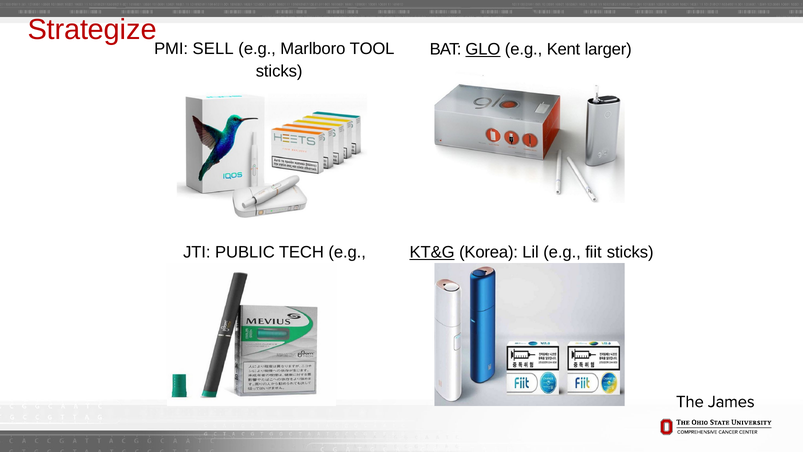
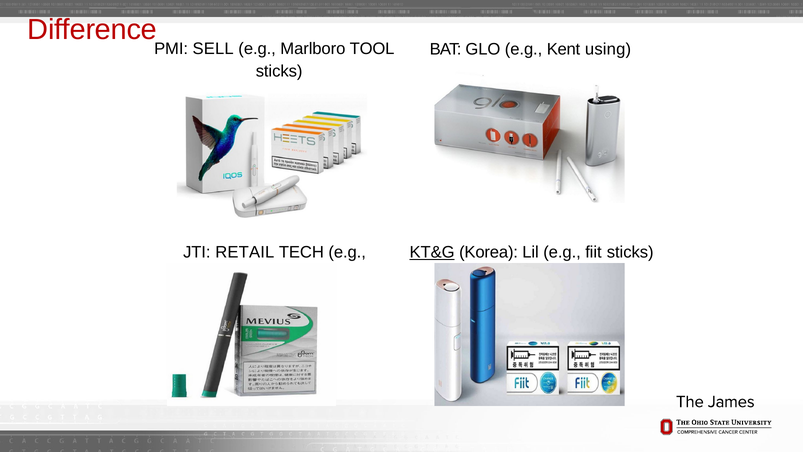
Strategize: Strategize -> Difference (92, 29)
GLO underline: present -> none (483, 49)
larger: larger -> using (608, 49)
PUBLIC: PUBLIC -> RETAIL (245, 252)
